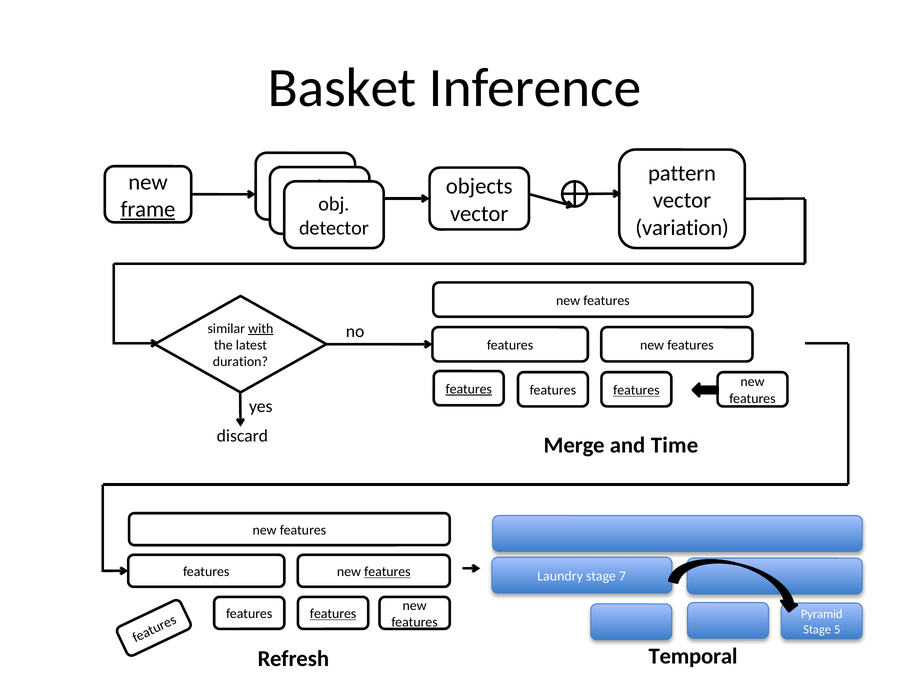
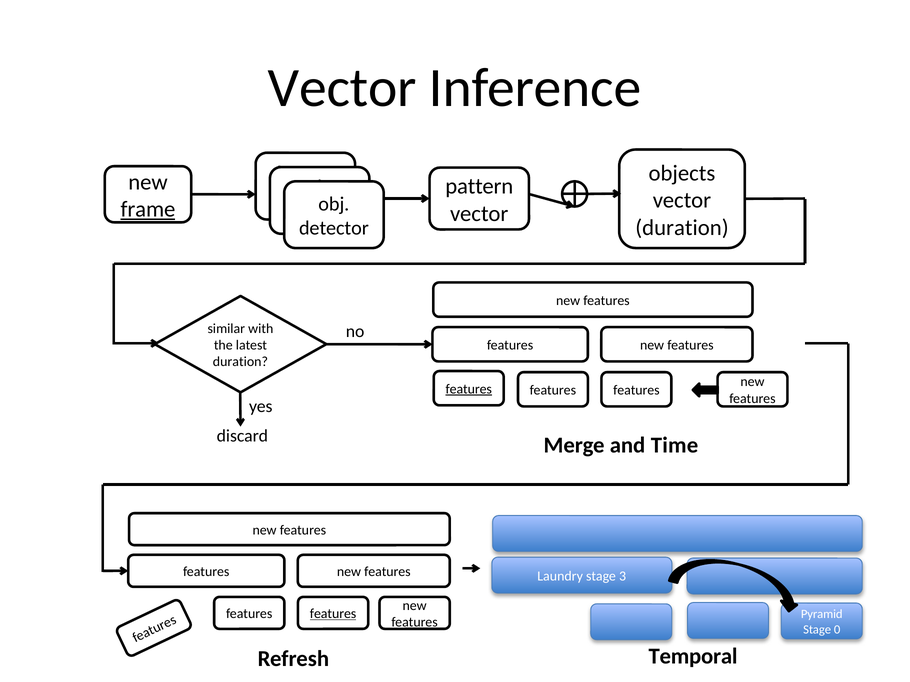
Basket: Basket -> Vector (342, 88)
pattern: pattern -> objects (682, 173)
objects: objects -> pattern (479, 187)
variation: variation -> duration (682, 228)
with underline: present -> none (261, 329)
features underline: present -> none (636, 391)
features underline: present -> none (387, 572)
7: 7 -> 3 (623, 576)
5: 5 -> 0 (837, 630)
